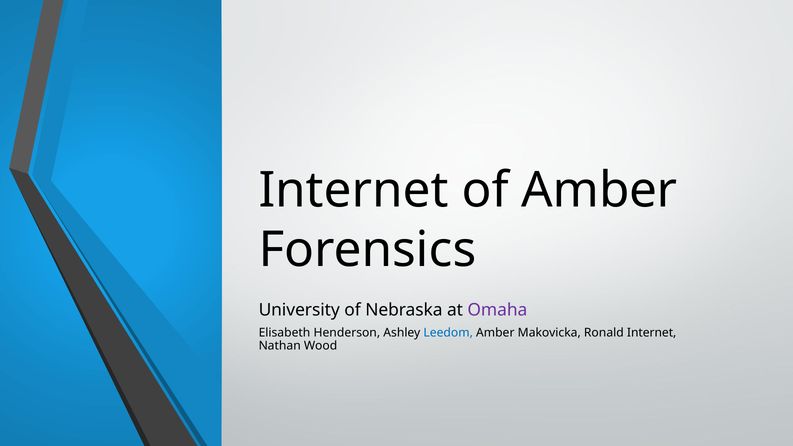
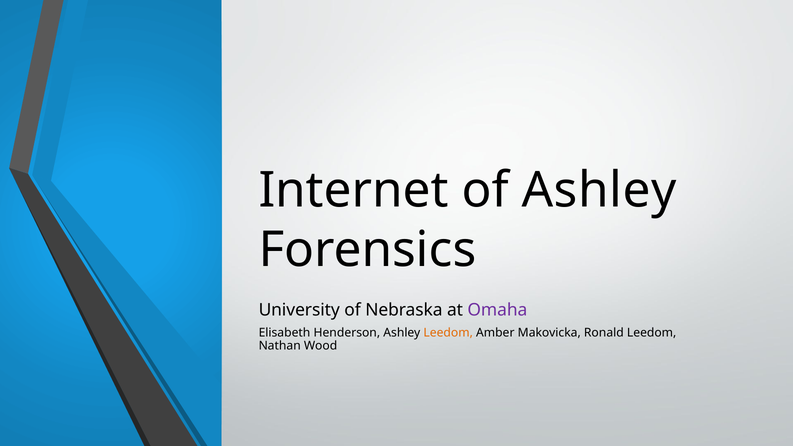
of Amber: Amber -> Ashley (599, 190)
Leedom colour: blue -> orange (448, 333)
Ronald Internet: Internet -> Leedom (652, 333)
